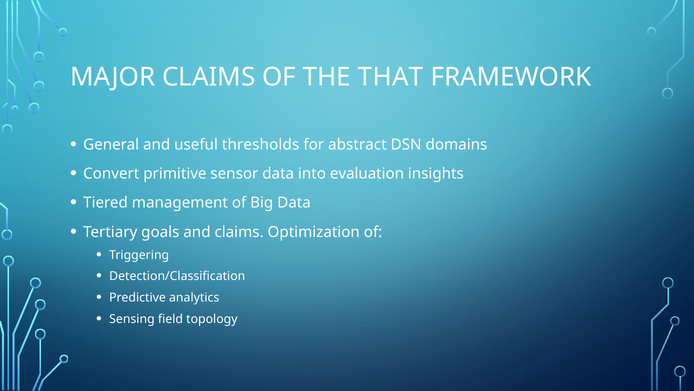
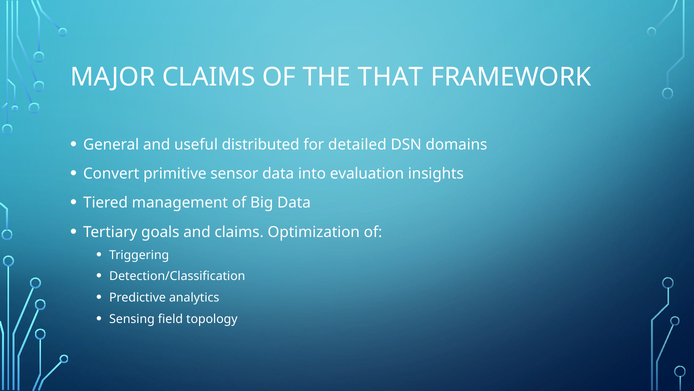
thresholds: thresholds -> distributed (261, 144)
abstract: abstract -> detailed (357, 144)
